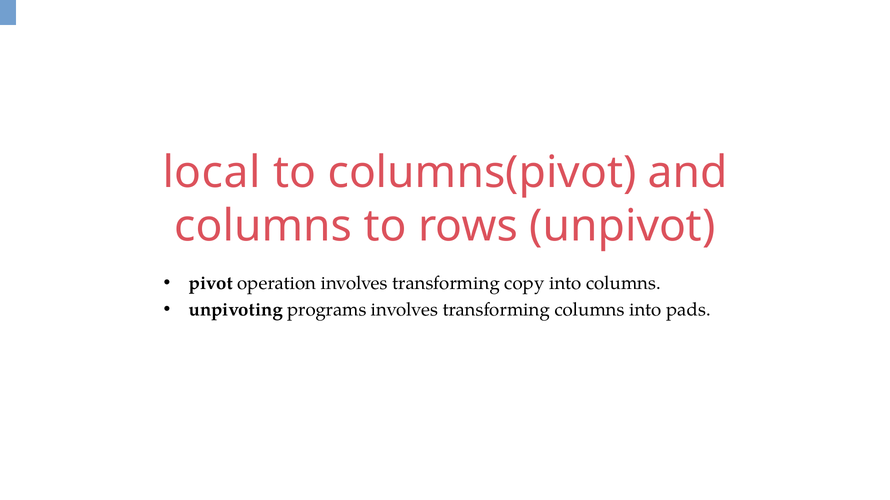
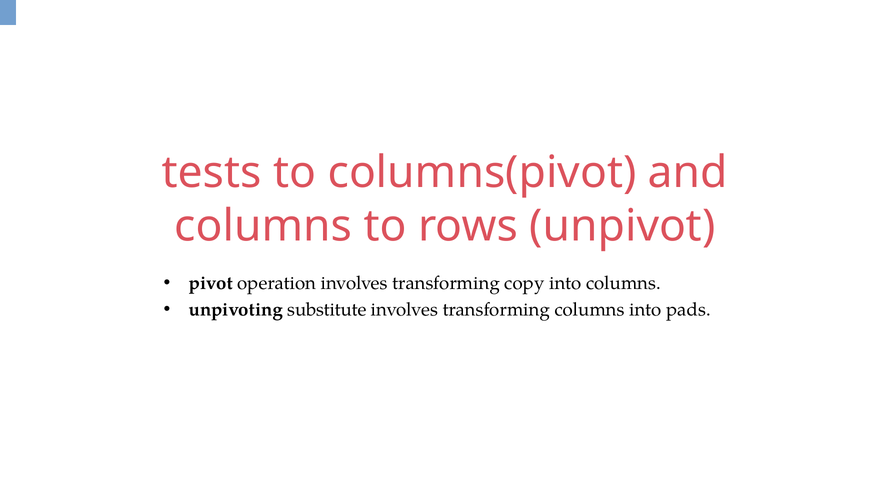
local: local -> tests (212, 173)
programs: programs -> substitute (327, 310)
